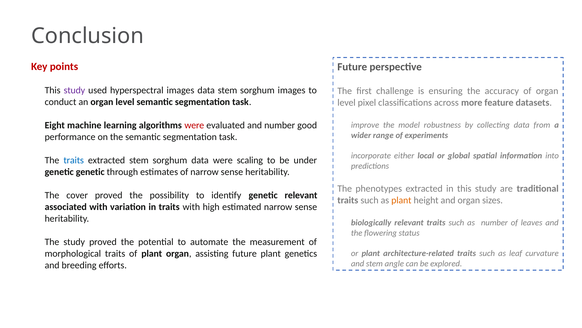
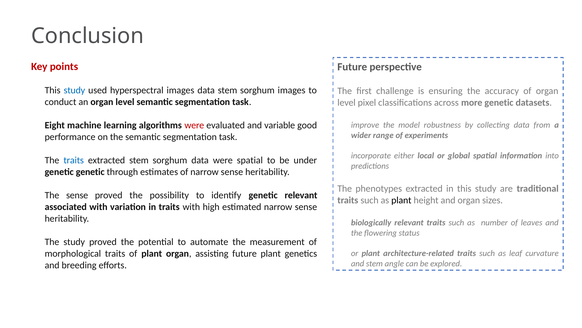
study colour: purple -> blue (74, 90)
more feature: feature -> genetic (499, 102)
and number: number -> variable (280, 125)
were scaling: scaling -> spatial (250, 160)
cover: cover -> sense (77, 195)
plant colour: orange -> black (401, 200)
